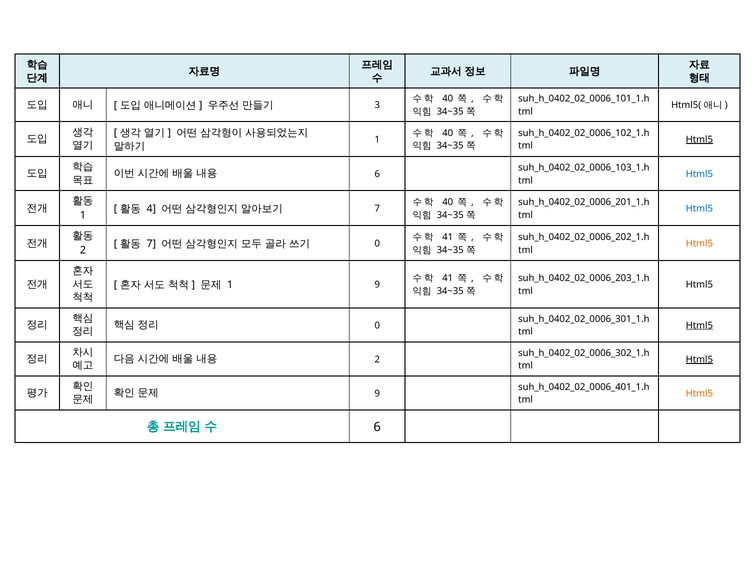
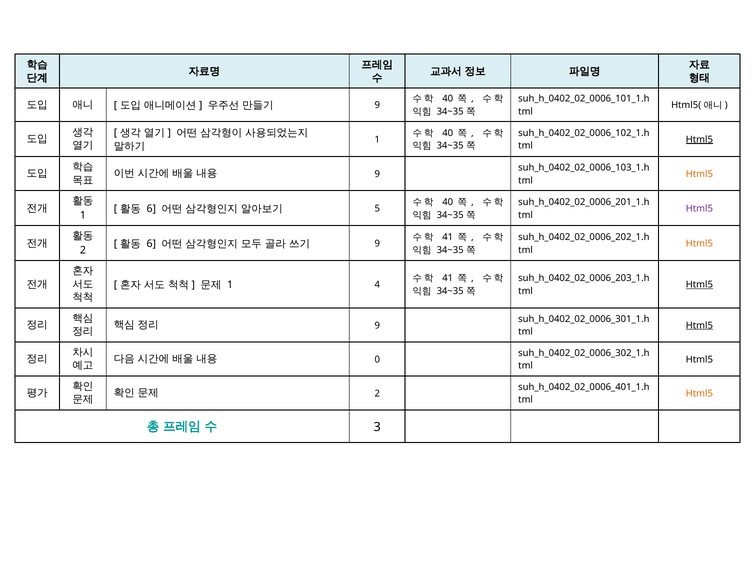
3: 3 -> 9 (377, 105)
6: 6 -> 9 (377, 174)
Html5 colour: blue -> orange (699, 174)
4: 4 -> 6 (151, 209)
7: 7 -> 5 (377, 209)
Html5 colour: blue -> purple (699, 209)
7: 7 -> 6 (151, 244)
0: 0 -> 9 (377, 244)
1 9: 9 -> 4 (377, 285)
Html5 underline: none -> present (699, 285)
0: 0 -> 9 (377, 325)
2: 2 -> 0 (377, 359)
Html5 underline: present -> none (699, 359)
9: 9 -> 2 (377, 393)
6: 6 -> 3 (377, 427)
